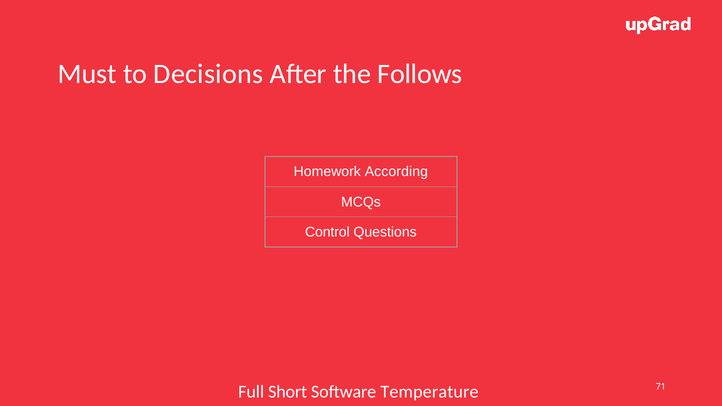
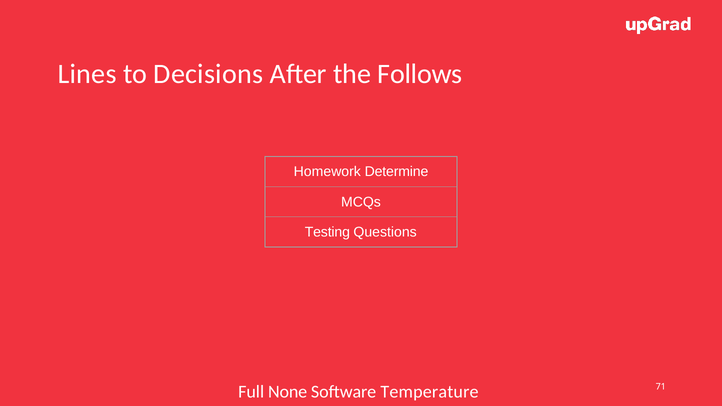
Must: Must -> Lines (87, 74)
According: According -> Determine (396, 172)
Control: Control -> Testing (327, 232)
Short: Short -> None (288, 392)
